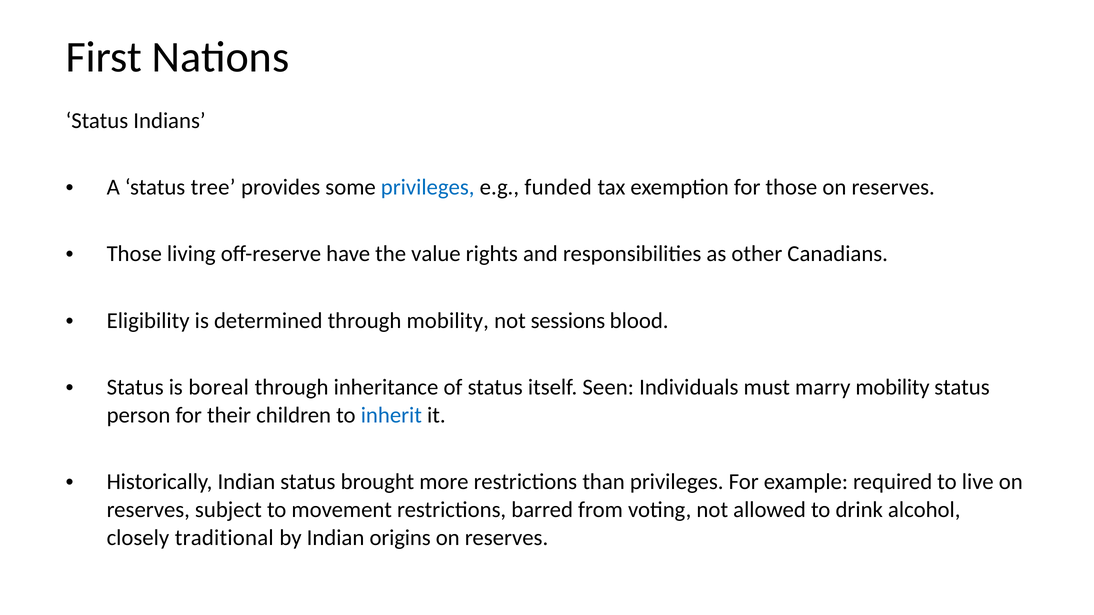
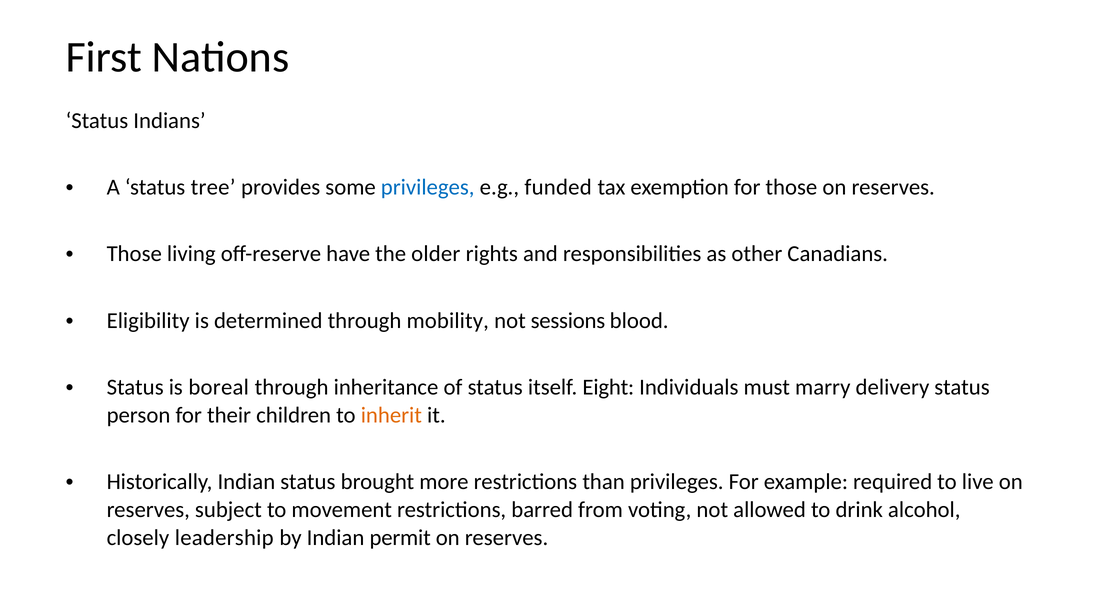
value: value -> older (436, 254)
Seen: Seen -> Eight (608, 388)
marry mobility: mobility -> delivery (892, 388)
inherit colour: blue -> orange (391, 416)
traditional: traditional -> leadership (224, 538)
origins: origins -> permit (400, 538)
